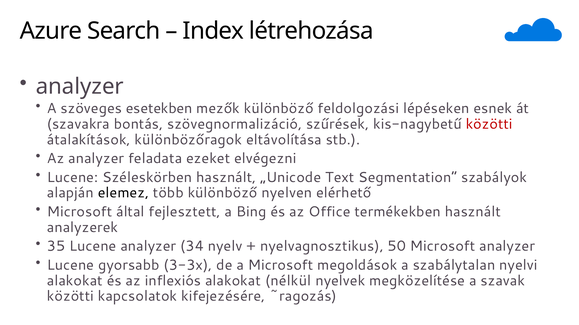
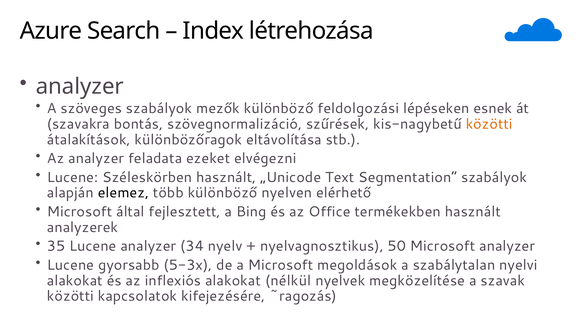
szöveges esetekben: esetekben -> szabályok (159, 109)
közötti colour: red -> orange (489, 124)
3-3x: 3-3x -> 5-3x (188, 266)
